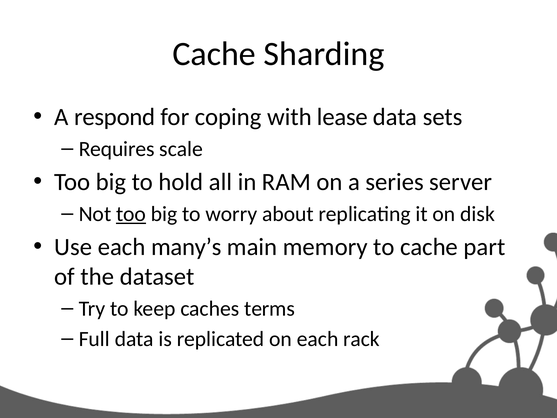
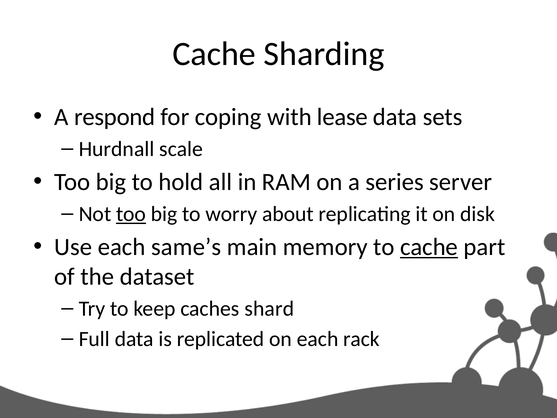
Requires: Requires -> Hurdnall (117, 149)
many’s: many’s -> same’s (186, 247)
cache underline: none -> present (429, 247)
terms: terms -> shard (269, 308)
